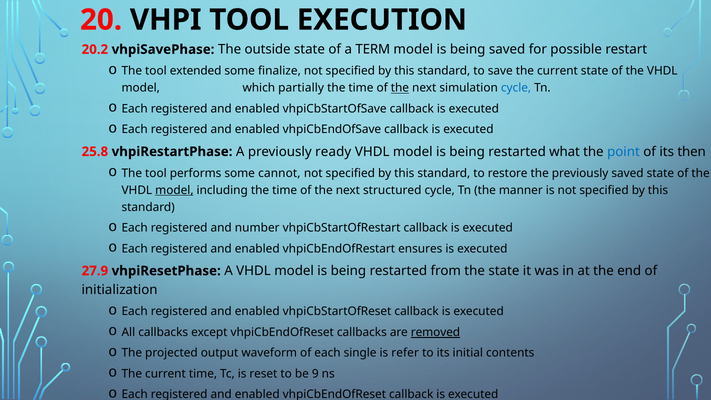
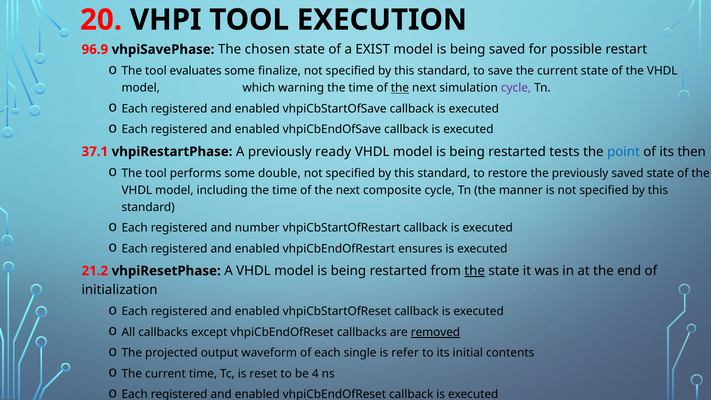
20.2: 20.2 -> 96.9 (95, 49)
outside: outside -> chosen (267, 49)
TERM: TERM -> EXIST (373, 49)
extended: extended -> evaluates (196, 71)
partially: partially -> warning (301, 88)
cycle colour: blue -> purple (516, 88)
25.8: 25.8 -> 37.1 (95, 152)
what: what -> tests (564, 152)
cannot: cannot -> double (279, 173)
model underline: present -> none (174, 190)
structured: structured -> composite (392, 190)
27.9: 27.9 -> 21.2 (95, 271)
the underline: none -> present (475, 271)
9: 9 -> 4 (315, 374)
